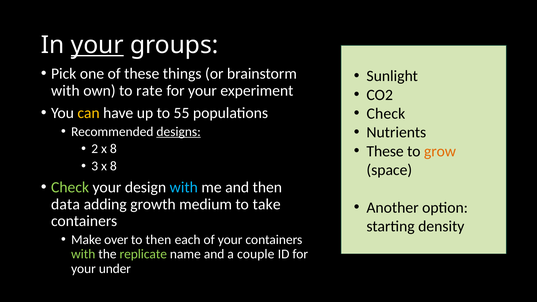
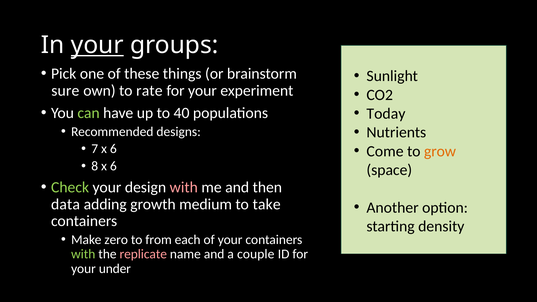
with: with -> sure (65, 91)
can colour: yellow -> light green (89, 113)
55: 55 -> 40 (182, 113)
Check: Check -> Today (386, 114)
designs underline: present -> none (179, 132)
2: 2 -> 7 (95, 149)
8: 8 -> 6 (113, 149)
These: These -> Come (385, 151)
3: 3 -> 8 (95, 166)
8: 8 -> 6 (113, 166)
with colour: light blue -> pink (184, 187)
over: over -> zero (116, 240)
to then: then -> from (159, 240)
replicate colour: light green -> pink (143, 254)
